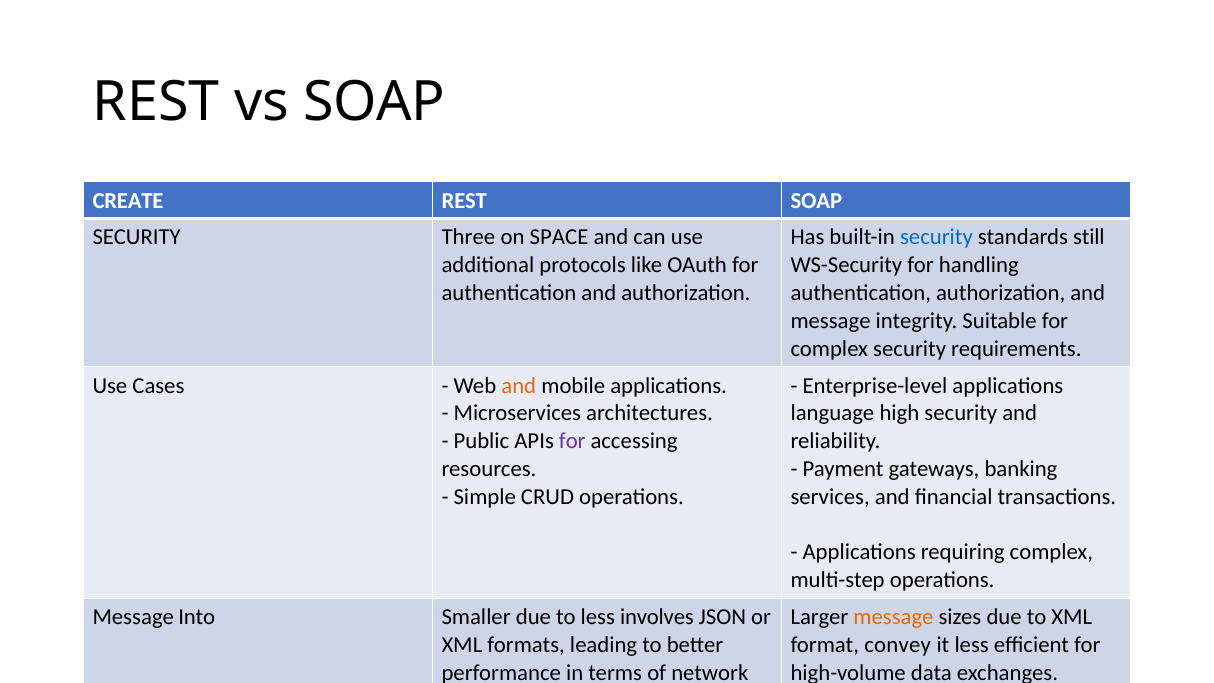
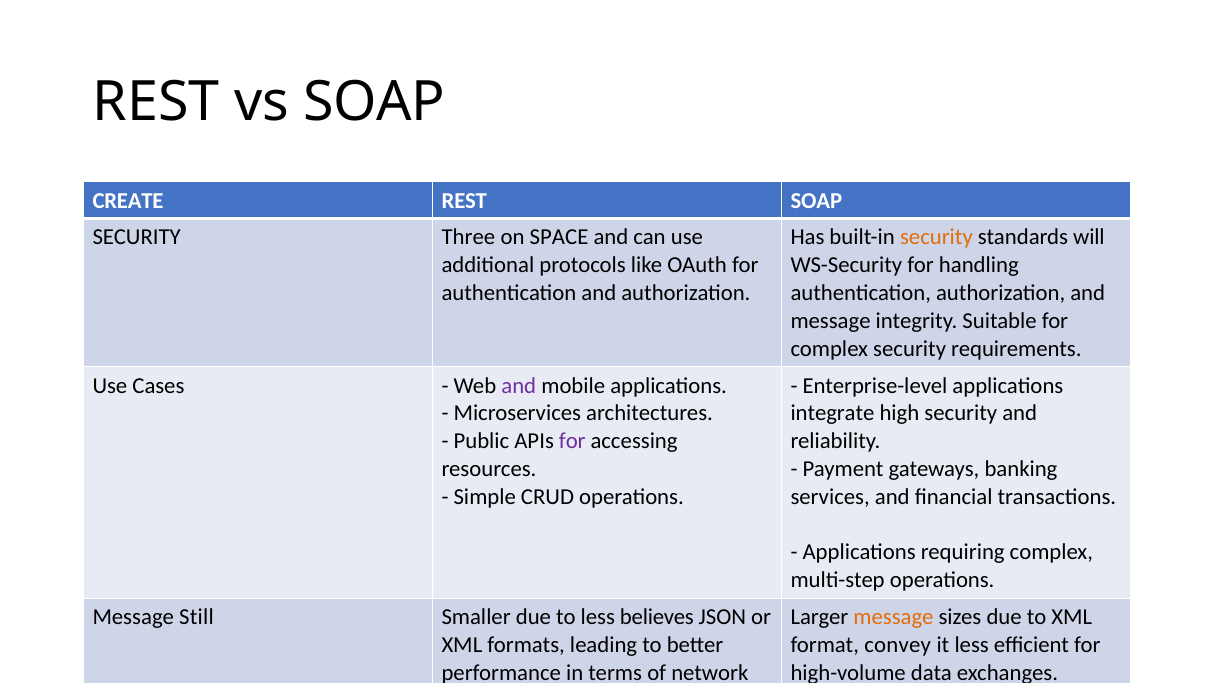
security colour: blue -> orange (936, 237)
still: still -> will (1089, 237)
and colour: orange -> purple (519, 385)
language: language -> integrate (832, 413)
Into: Into -> Still (196, 617)
involves: involves -> believes (657, 617)
